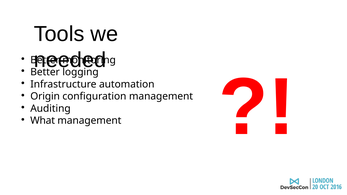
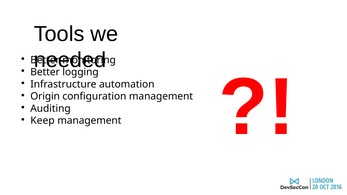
What: What -> Keep (43, 121)
